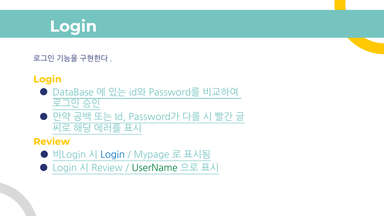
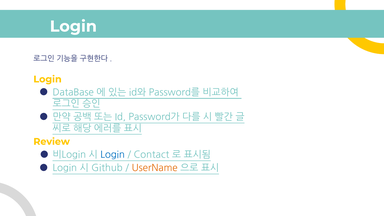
Mypage: Mypage -> Contact (151, 155)
Review: Review -> Github (107, 168)
UserName colour: green -> orange (155, 168)
